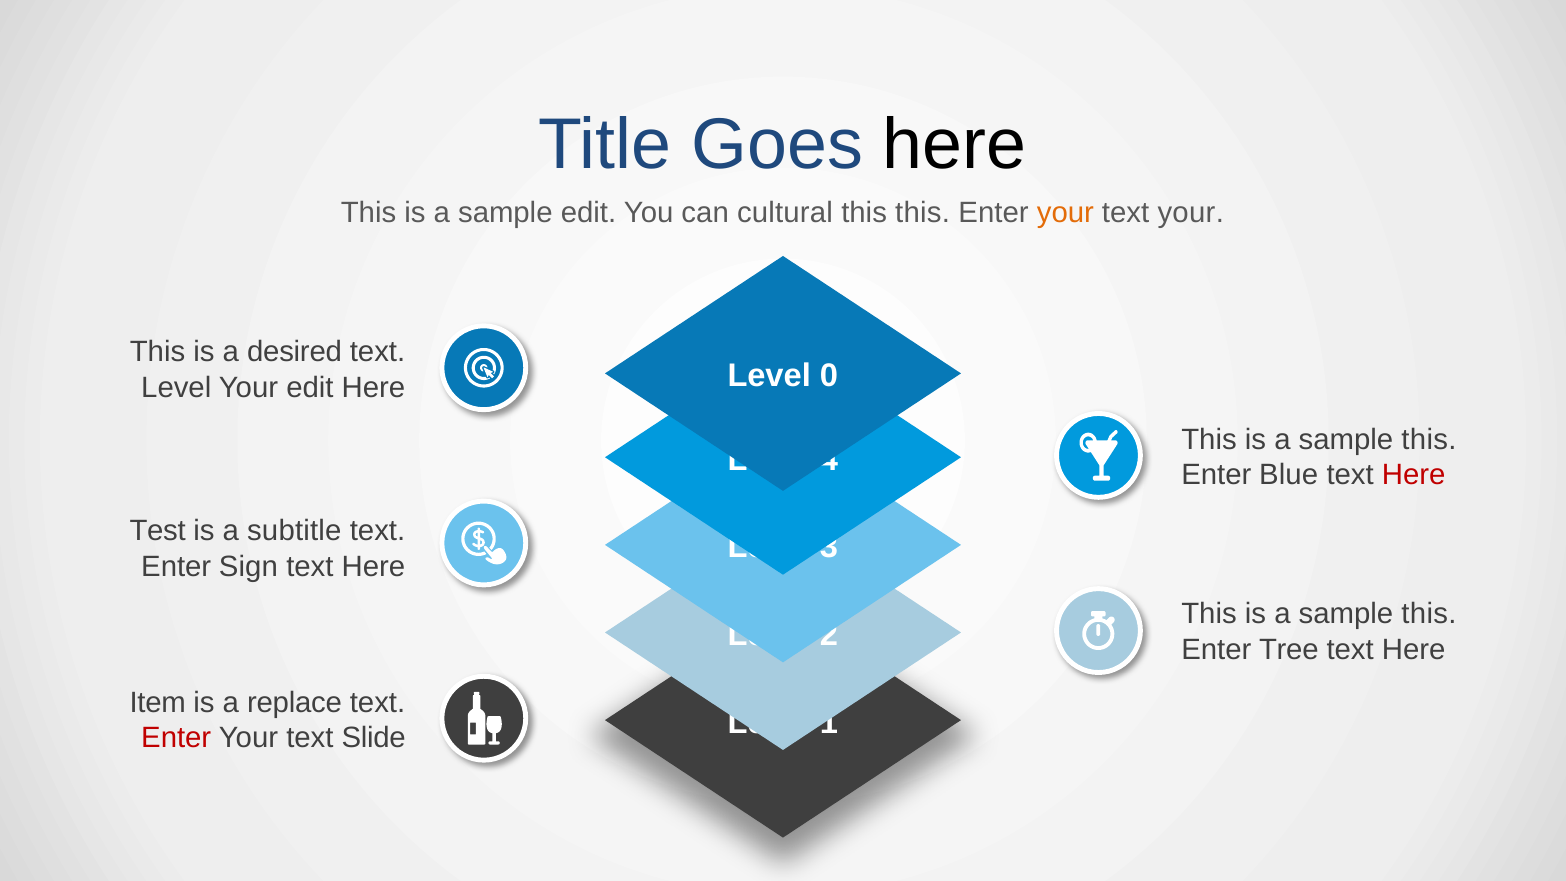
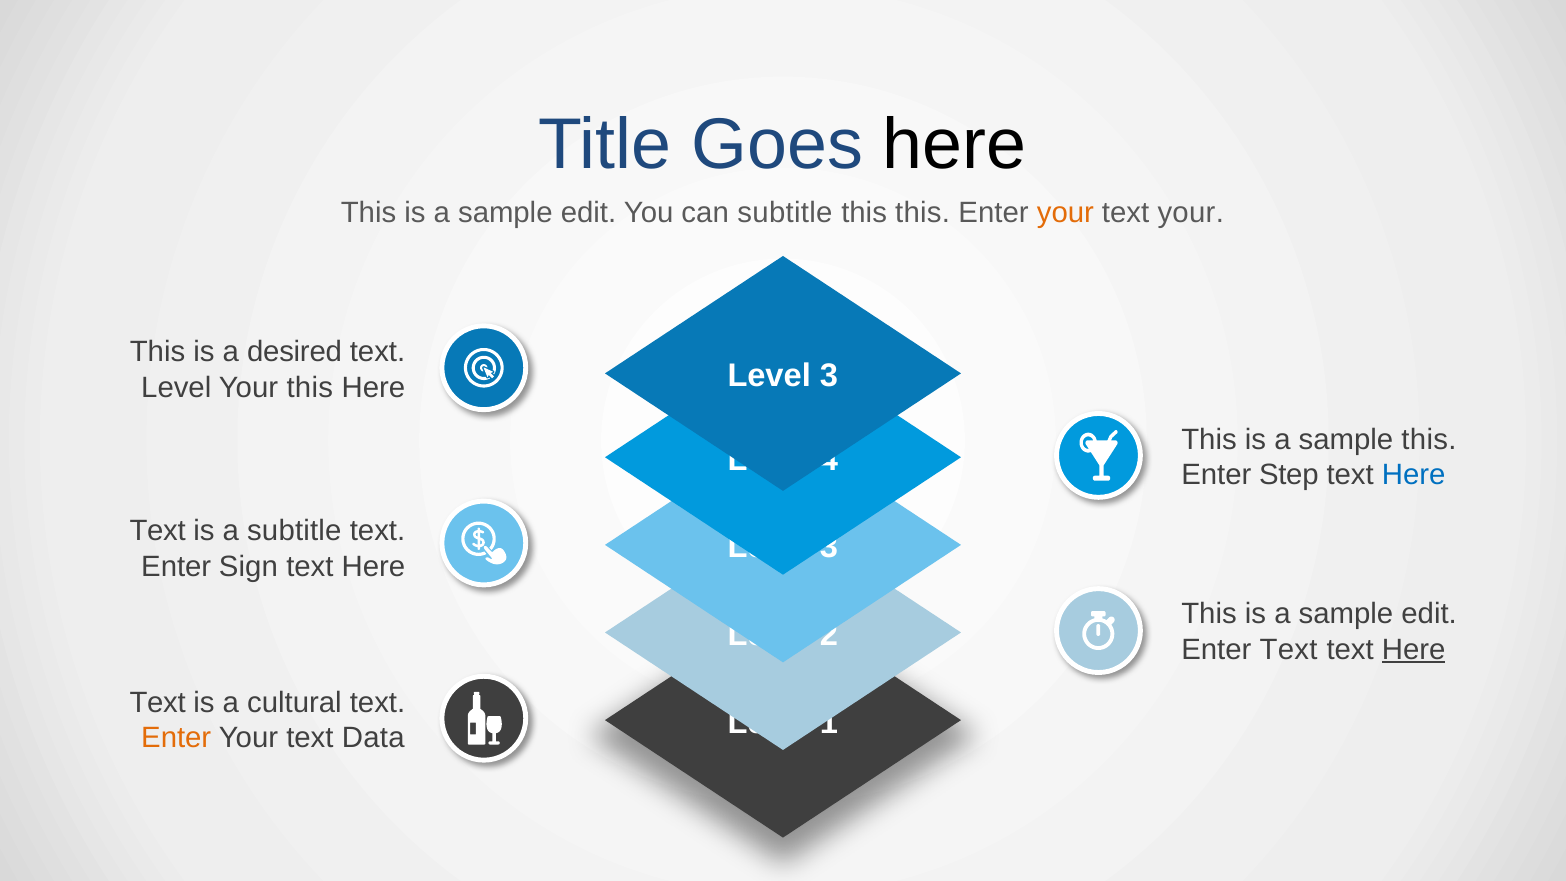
can cultural: cultural -> subtitle (785, 213)
0: 0 -> 3 (829, 376)
edit: edit -> this (310, 387)
Blue: Blue -> Step (1289, 475)
Here colour: red -> blue (1414, 475)
Test: Test -> Text (158, 531)
this: this -> edit (1429, 614)
Enter Tree: Tree -> Text (1289, 649)
Here underline: none -> present (1414, 649)
Item: Item -> Text (158, 702)
replace: replace -> cultural (294, 702)
Enter colour: red -> orange (176, 738)
Slide: Slide -> Data (373, 738)
